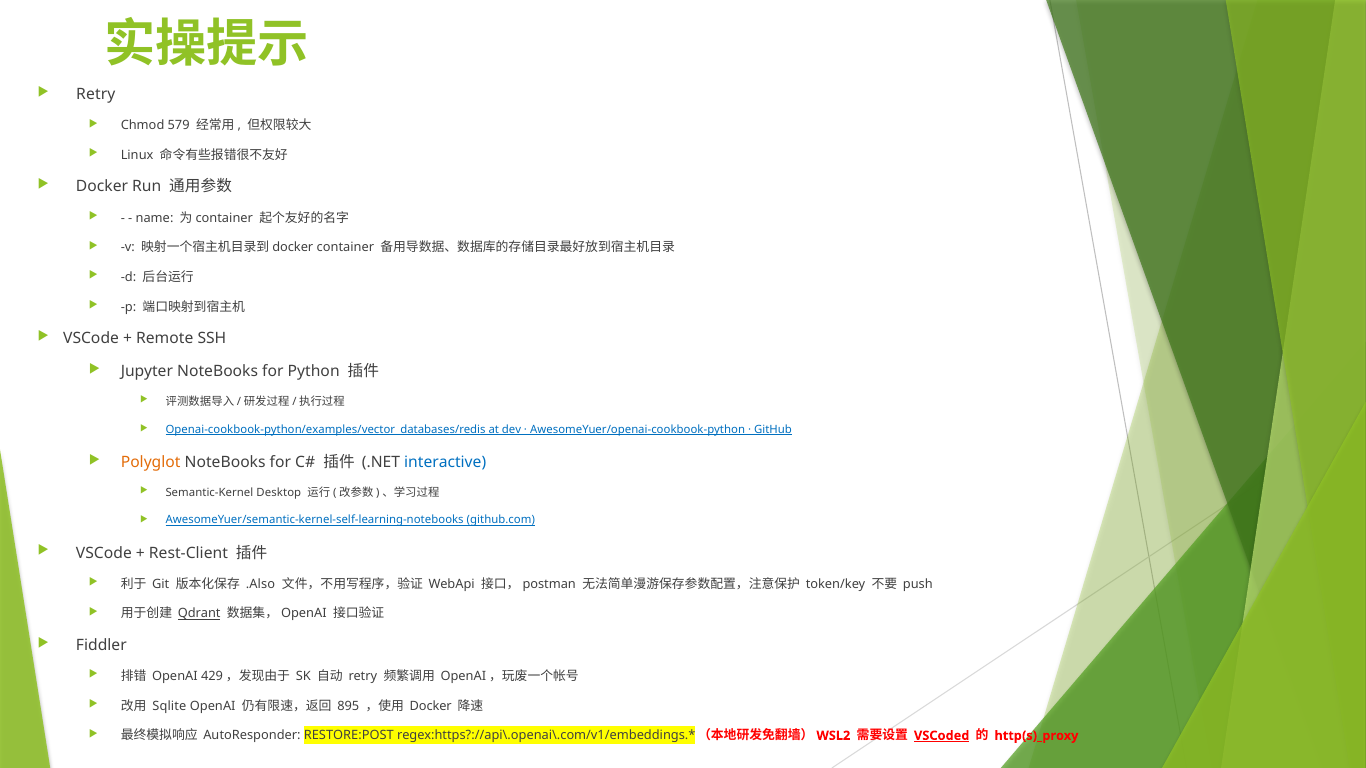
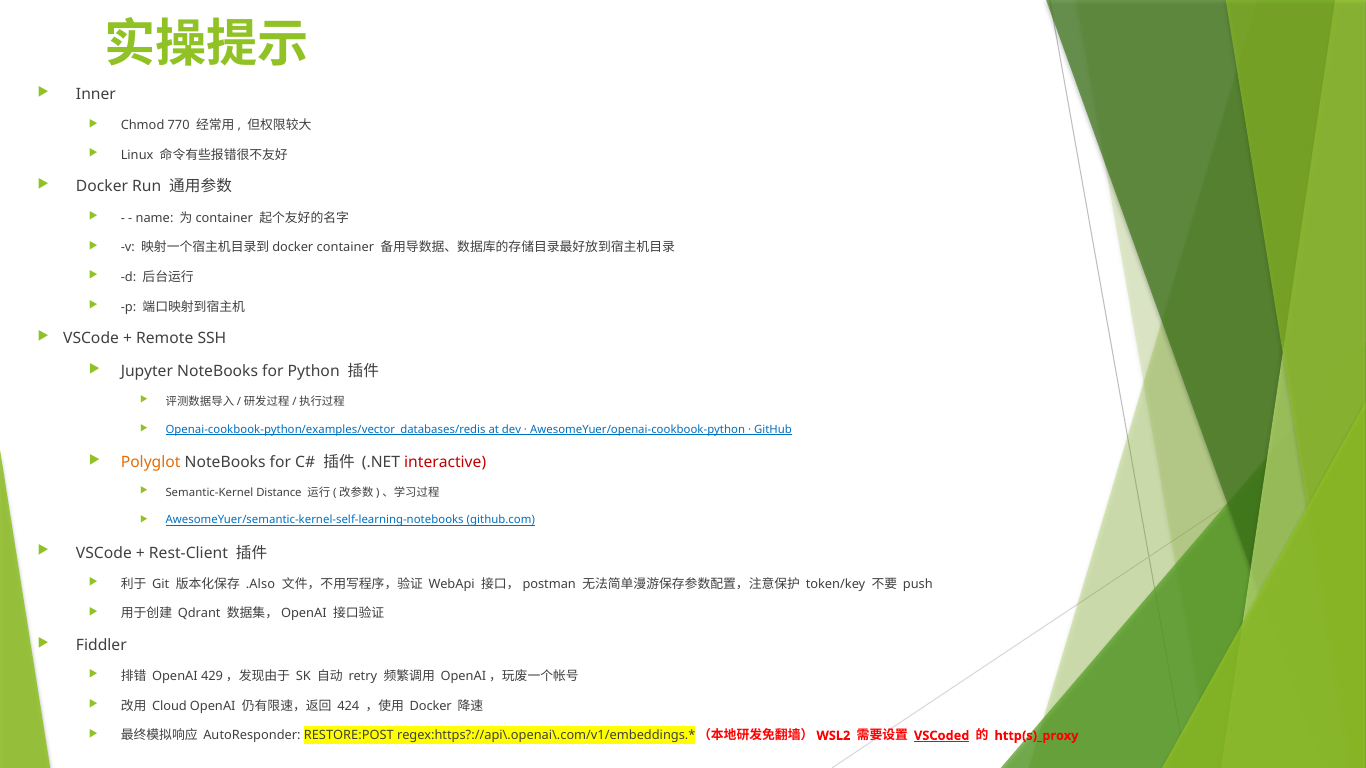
Retry: Retry -> Inner (96, 95)
579: 579 -> 770 (179, 126)
interactive colour: blue -> red (445, 462)
Desktop: Desktop -> Distance (279, 493)
Qdrant underline: present -> none (199, 614)
Sqlite: Sqlite -> Cloud (169, 706)
895: 895 -> 424 (348, 706)
